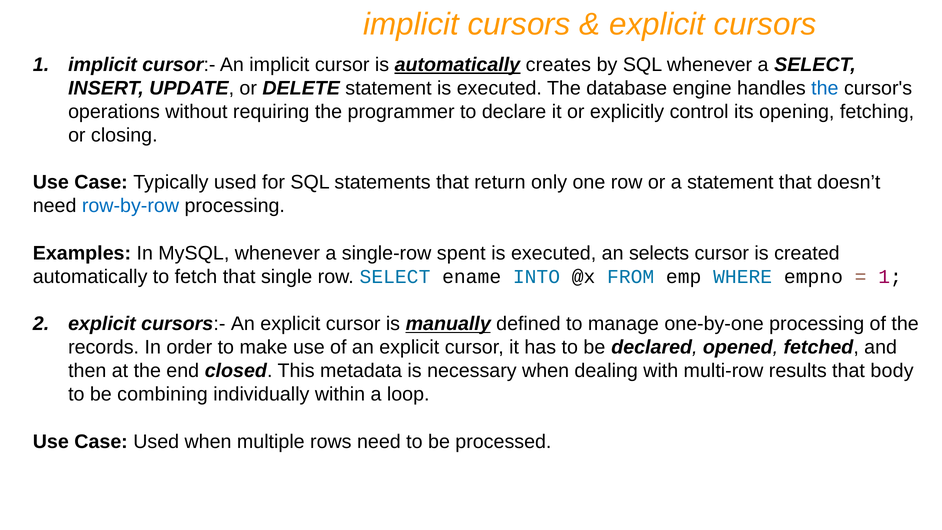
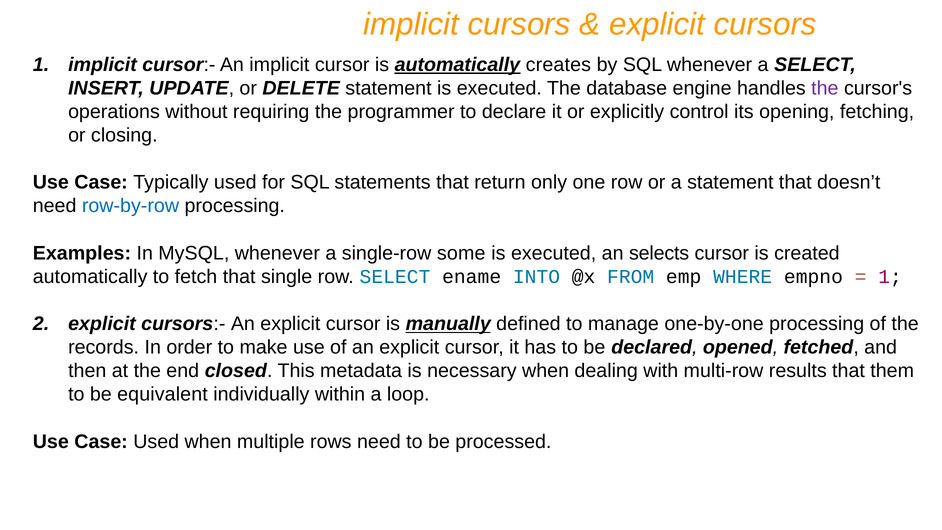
the colour: blue -> purple (825, 88)
spent: spent -> some (461, 253)
body: body -> them (892, 371)
combining: combining -> equivalent (162, 394)
